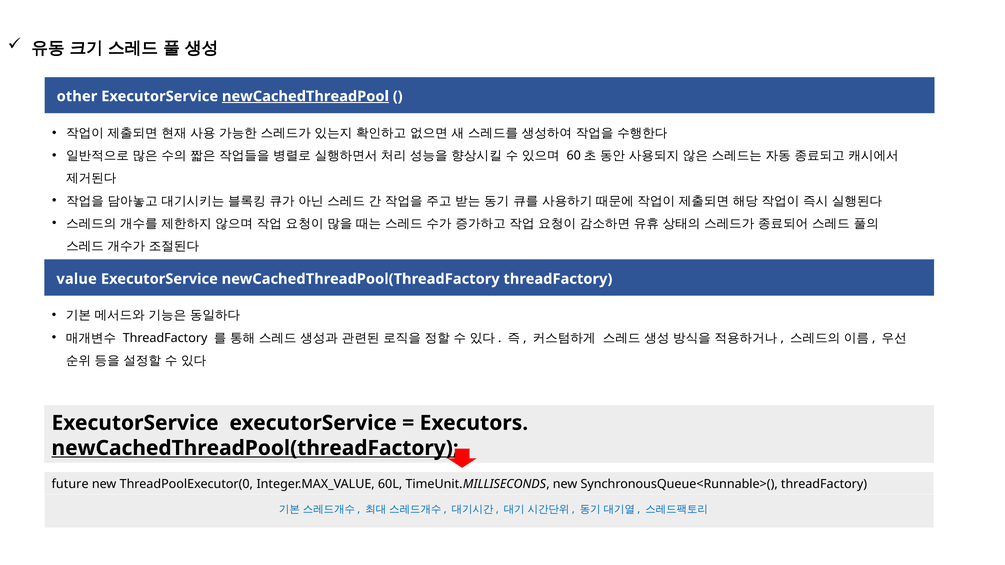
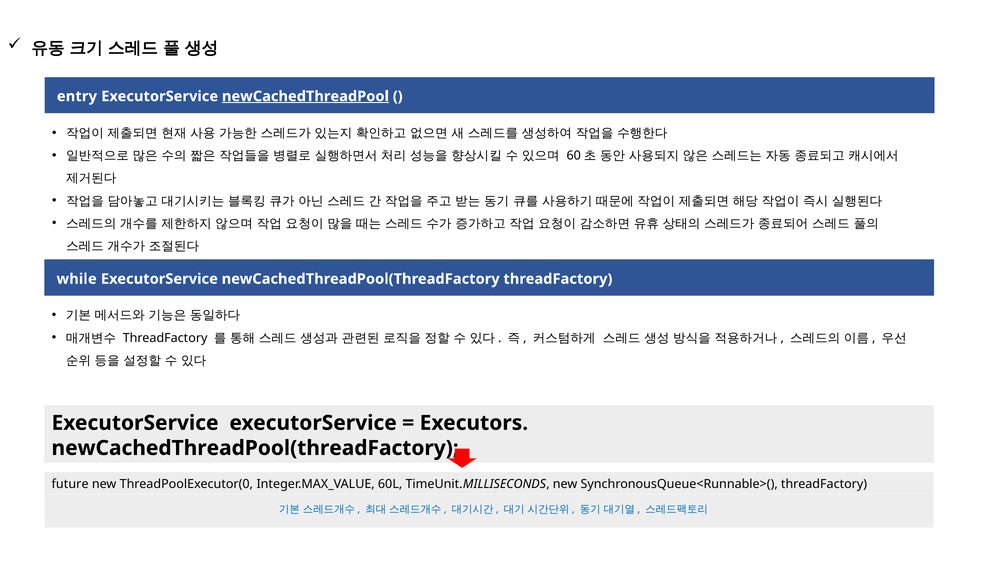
other: other -> entry (77, 96)
value: value -> while (77, 279)
newCachedThreadPool(threadFactory underline: present -> none (255, 448)
